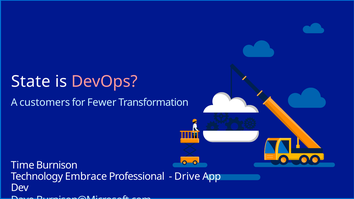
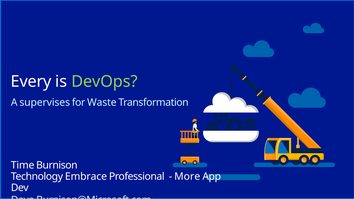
State: State -> Every (31, 81)
DevOps colour: pink -> light green (104, 81)
customers: customers -> supervises (45, 102)
Fewer: Fewer -> Waste (102, 102)
Drive: Drive -> More (187, 176)
